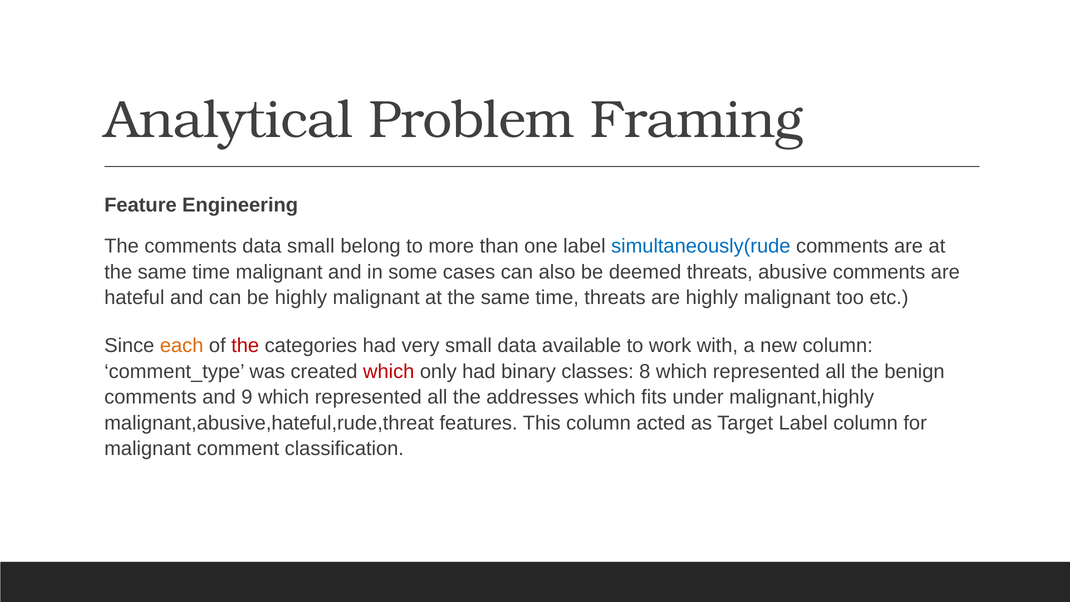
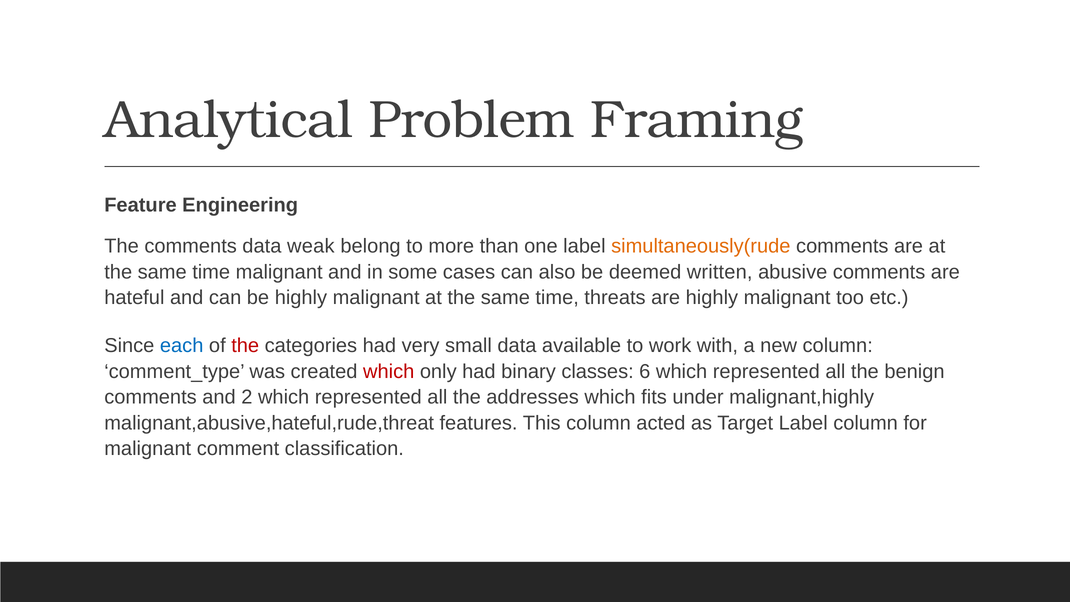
data small: small -> weak (311, 246)
simultaneously(rude colour: blue -> orange (701, 246)
deemed threats: threats -> written (720, 272)
each colour: orange -> blue (182, 346)
8: 8 -> 6 (645, 371)
9: 9 -> 2 (247, 397)
